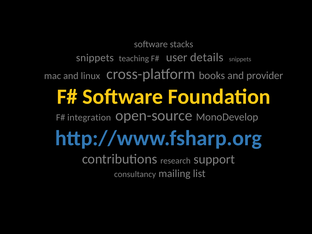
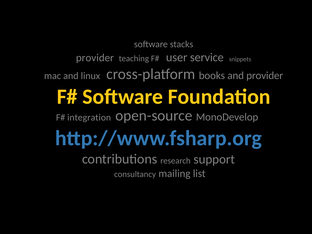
snippets: snippets -> provider (95, 58)
details: details -> service (207, 57)
